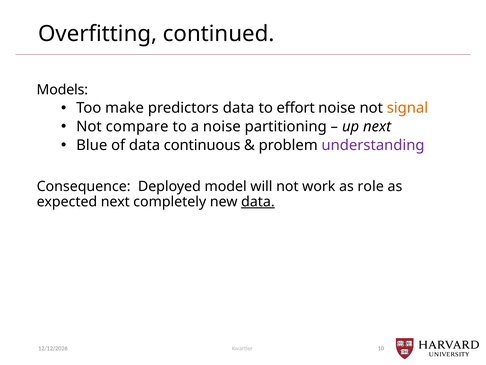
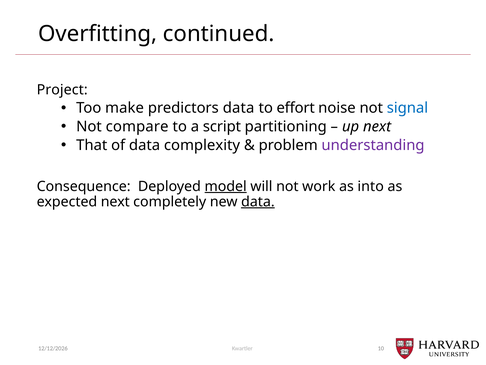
Models: Models -> Project (62, 90)
signal colour: orange -> blue (407, 108)
a noise: noise -> script (222, 126)
Blue: Blue -> That (92, 145)
continuous: continuous -> complexity (202, 145)
model underline: none -> present (226, 186)
role: role -> into (371, 186)
